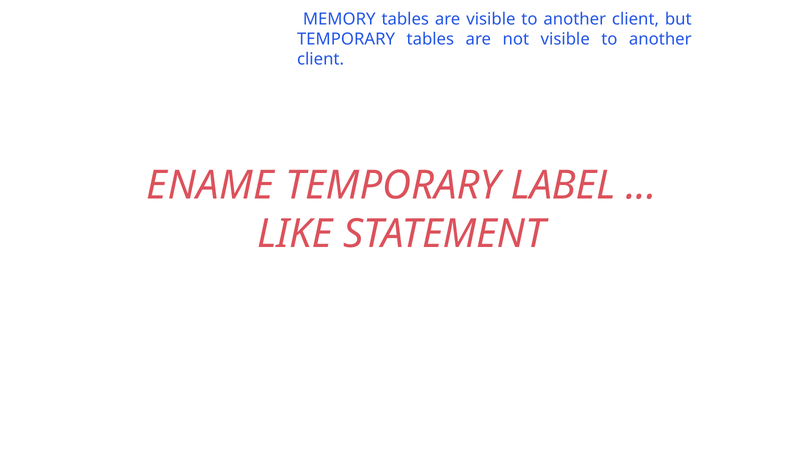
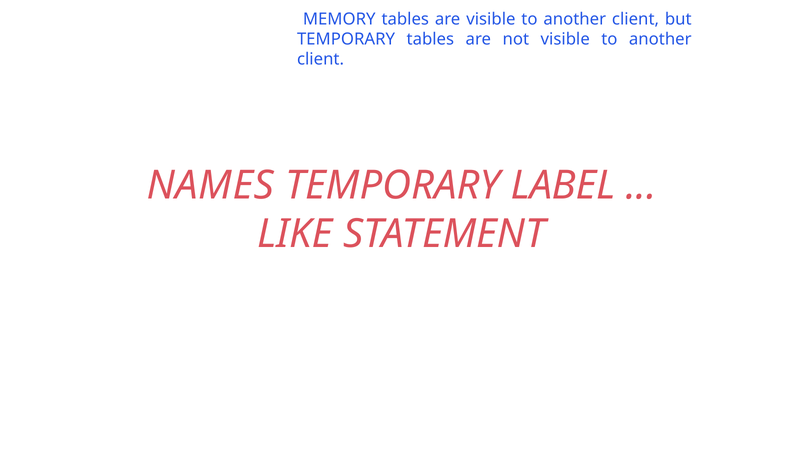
ENAME: ENAME -> NAMES (210, 185)
